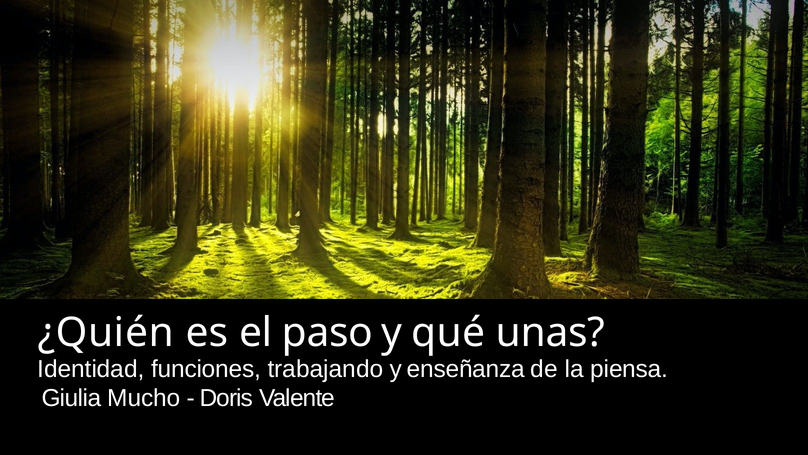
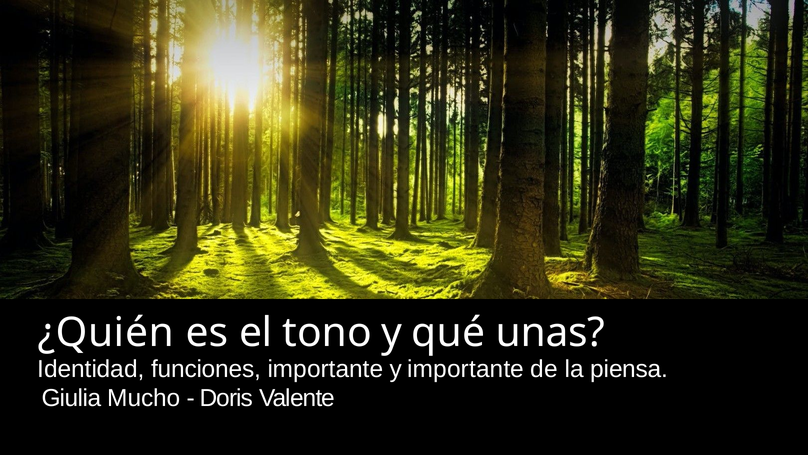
paso: paso -> tono (327, 333)
funciones trabajando: trabajando -> importante (325, 369)
y enseñanza: enseñanza -> importante (466, 369)
